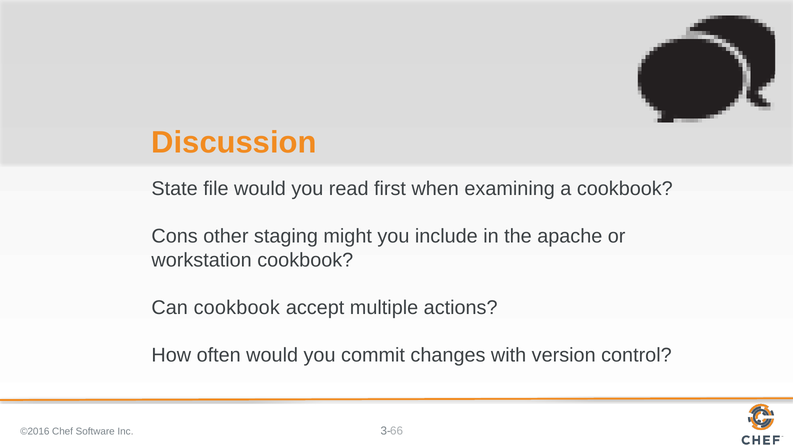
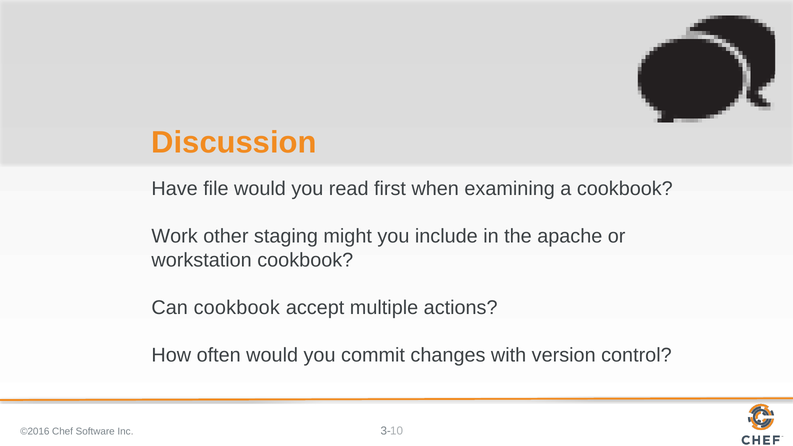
State: State -> Have (175, 189)
Cons: Cons -> Work (175, 236)
66: 66 -> 10 (397, 431)
